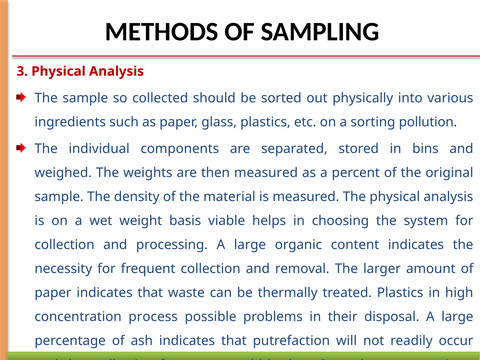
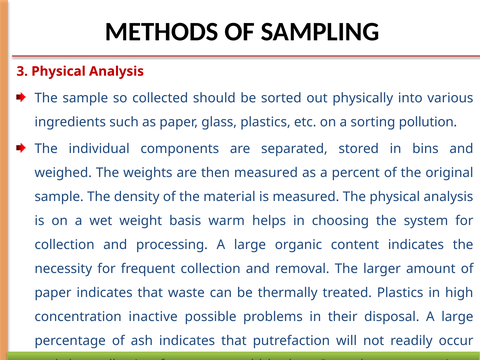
viable: viable -> warm (227, 221)
process: process -> inactive (153, 317)
